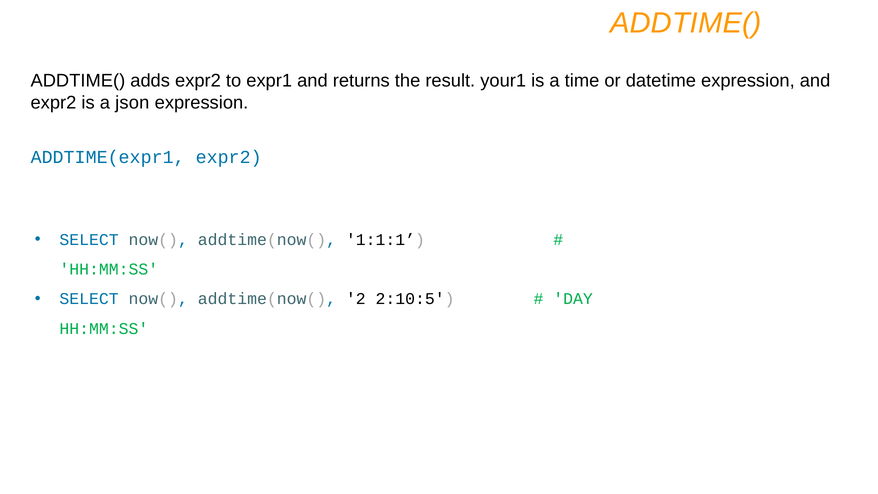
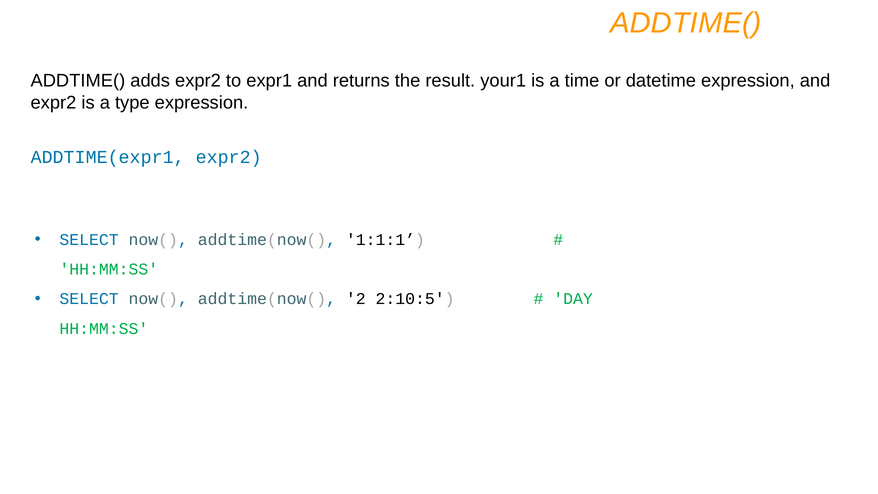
json: json -> type (132, 103)
